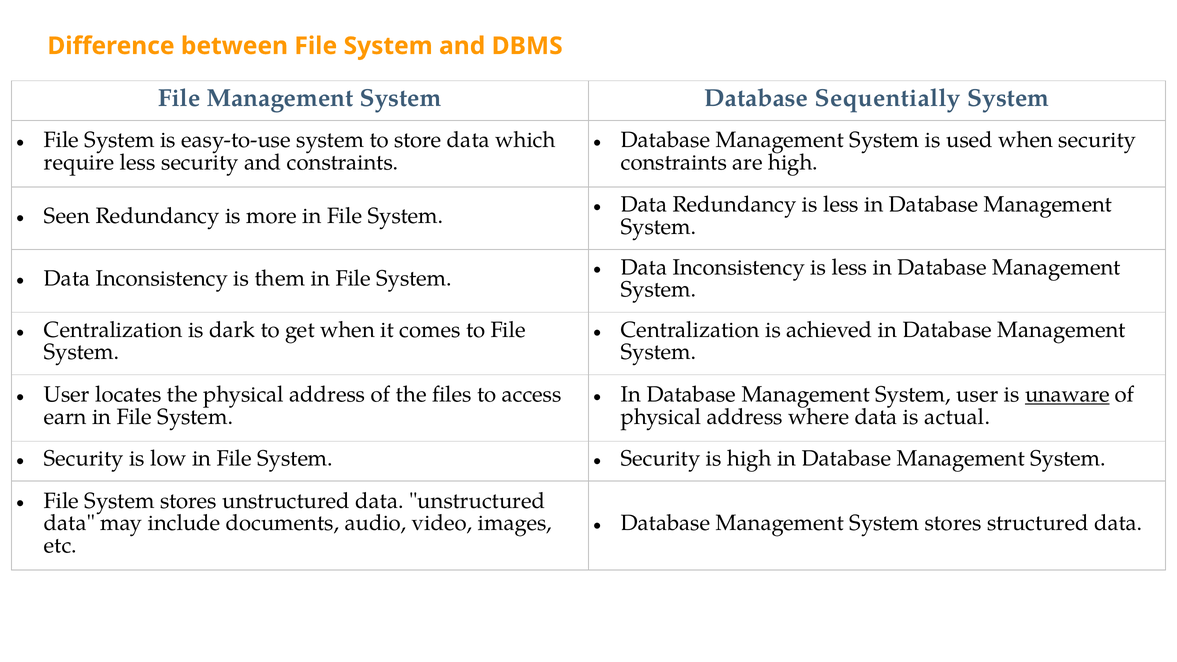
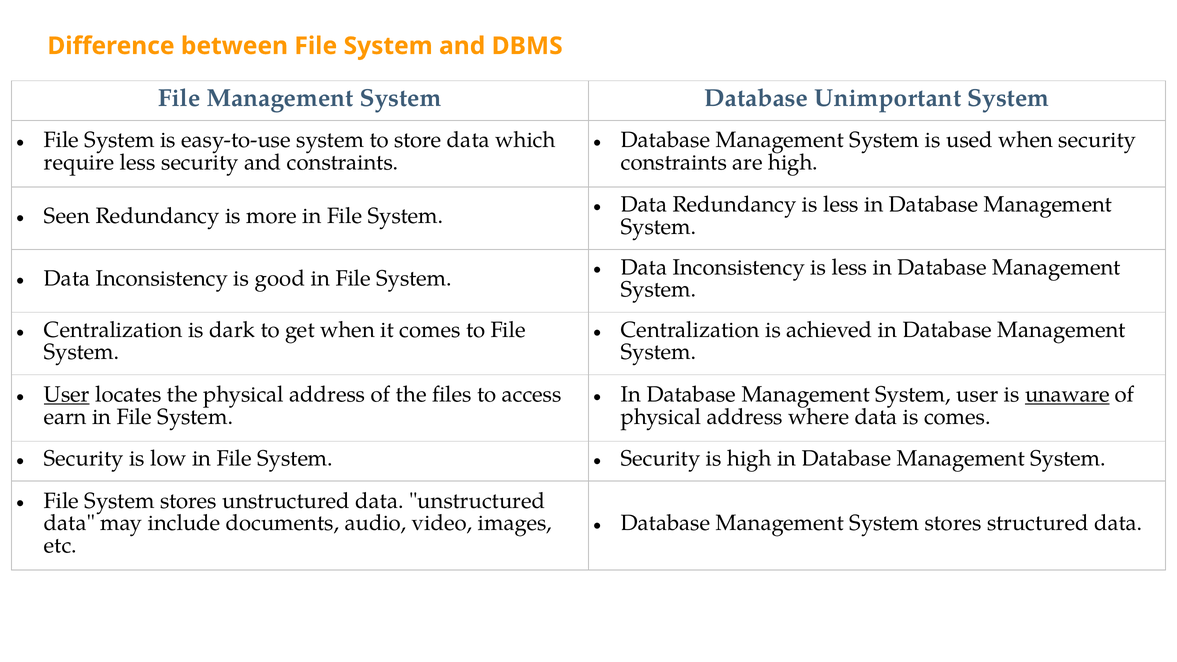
Sequentially: Sequentially -> Unimportant (888, 98)
them: them -> good (280, 278)
User underline: none -> present (67, 395)
is actual: actual -> comes (957, 417)
